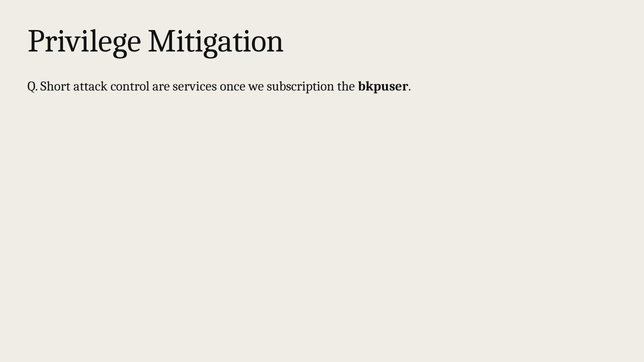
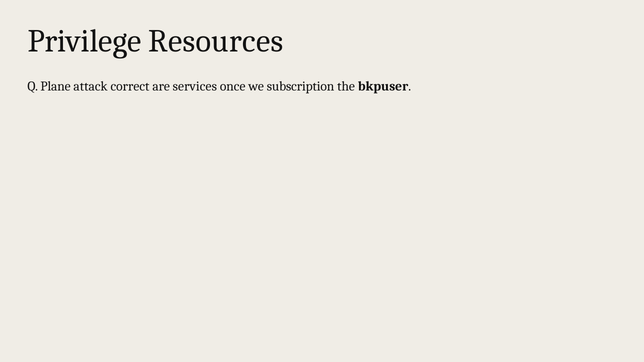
Mitigation: Mitigation -> Resources (216, 41)
Short: Short -> Plane (56, 87)
control: control -> correct (130, 87)
